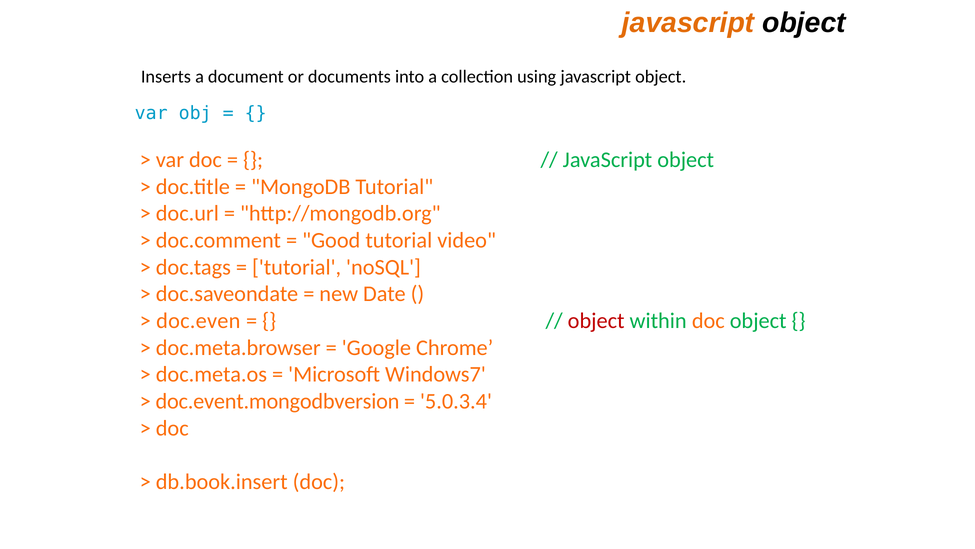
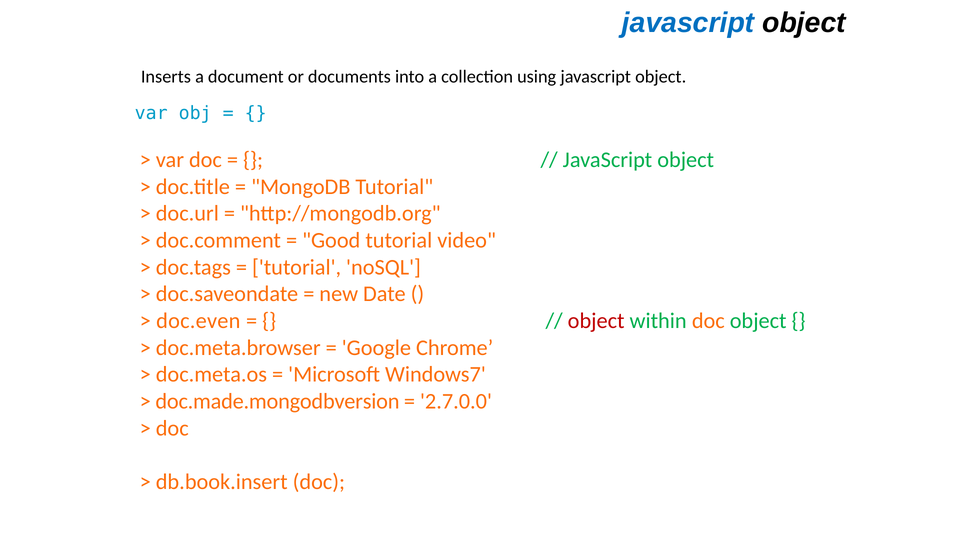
javascript colour: orange -> blue (688, 23)
doc.event.mongodbversion: doc.event.mongodbversion -> doc.made.mongodbversion (277, 401)
5.0.3.4: 5.0.3.4 -> 2.7.0.0 (456, 401)
